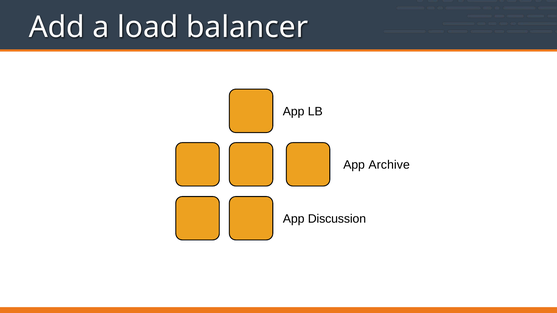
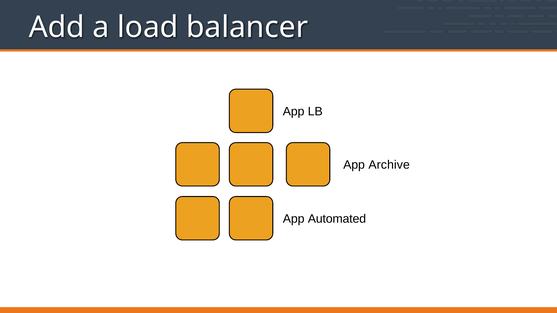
Discussion: Discussion -> Automated (337, 219)
